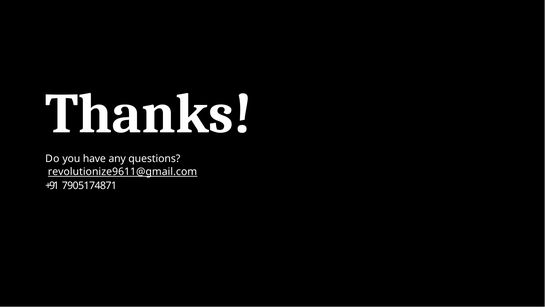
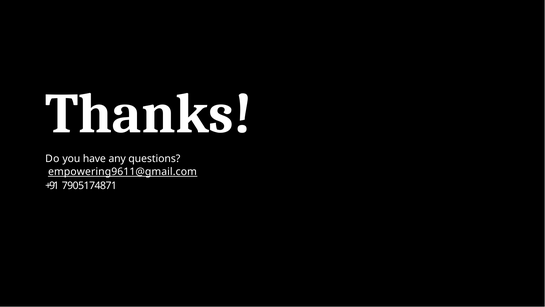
revolutionize9611@gmail.com: revolutionize9611@gmail.com -> empowering9611@gmail.com (122, 172)
